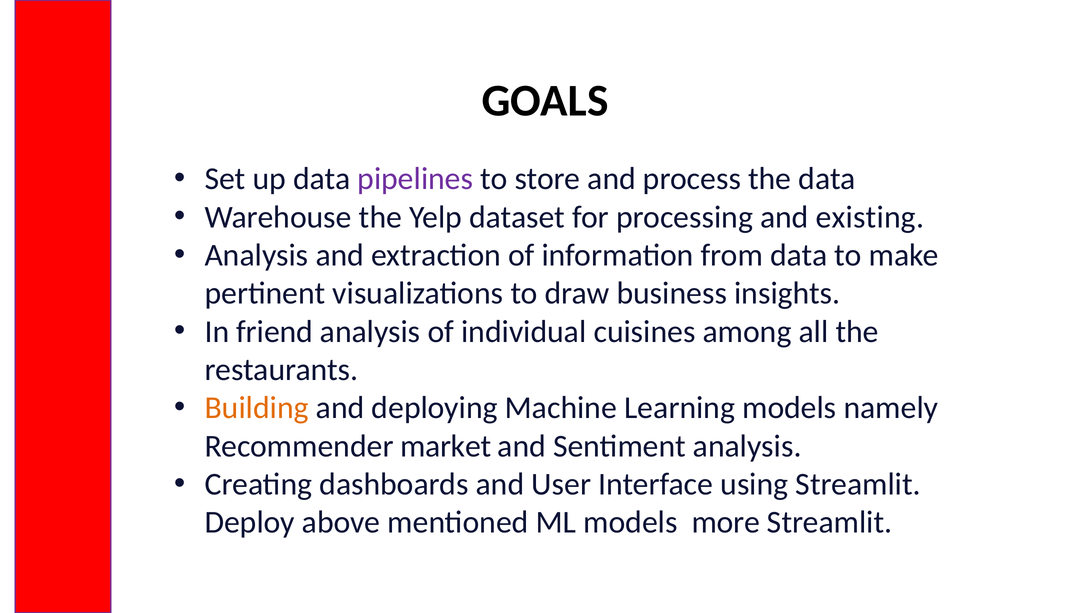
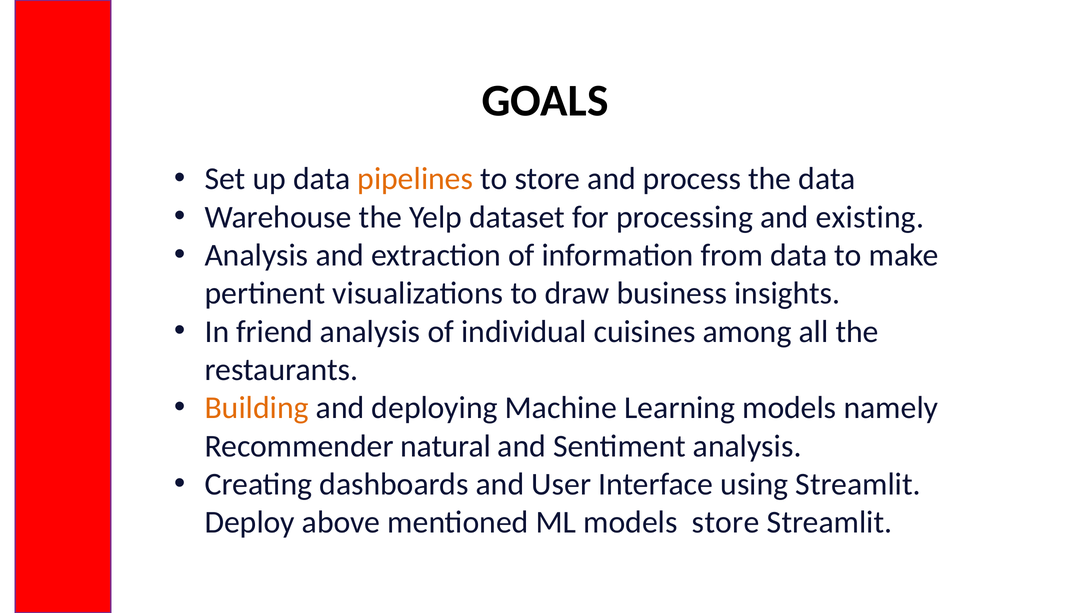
pipelines colour: purple -> orange (415, 179)
market: market -> natural (446, 446)
models more: more -> store (726, 523)
